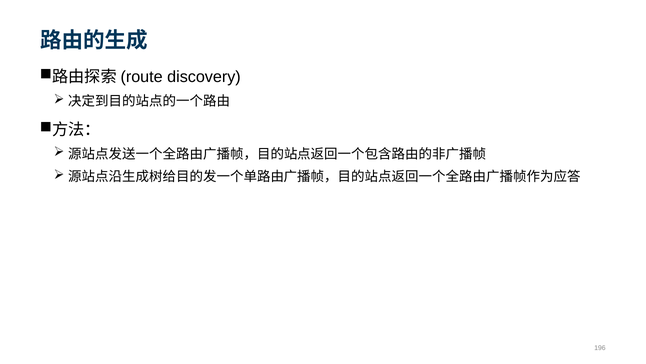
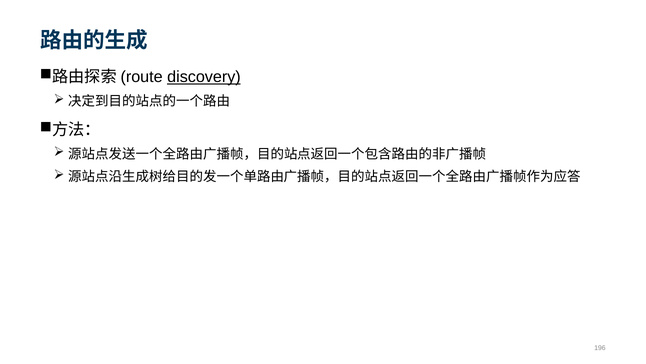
discovery underline: none -> present (204, 77)
